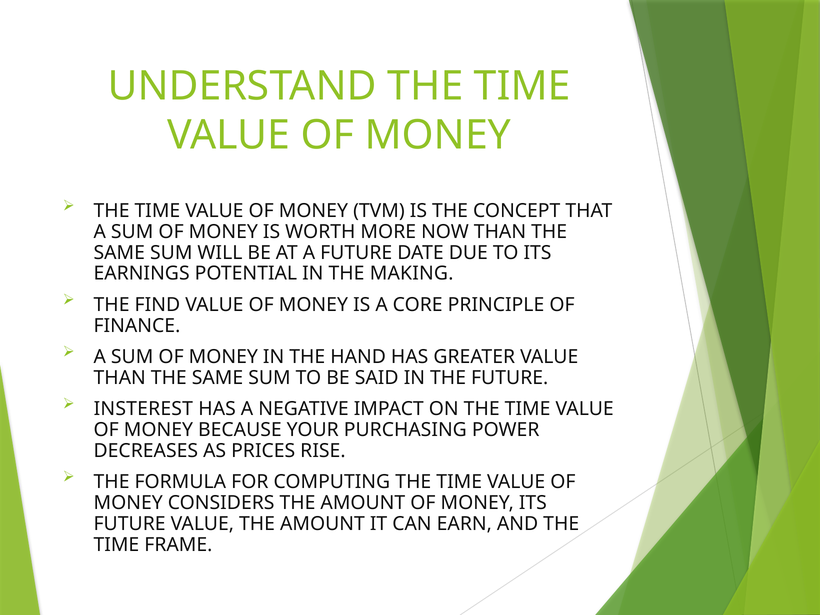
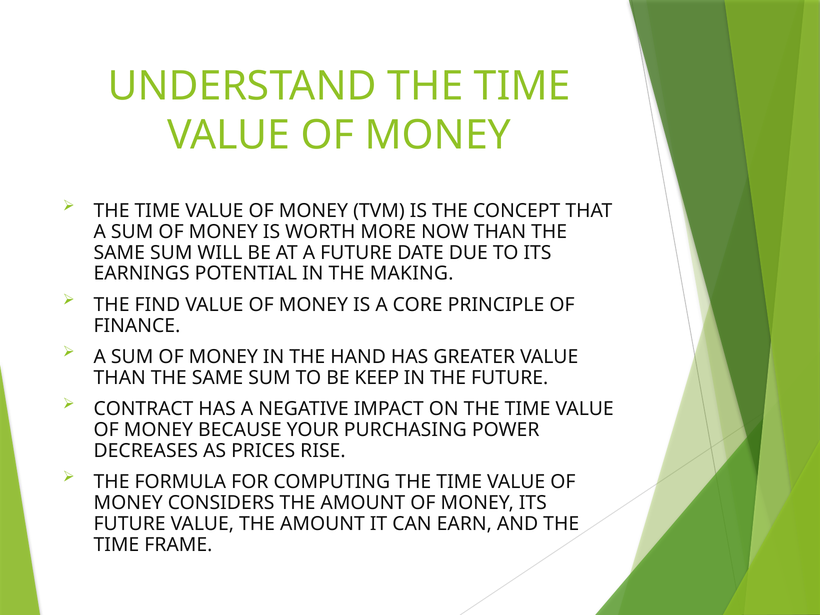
SAID: SAID -> KEEP (377, 378)
INSTEREST: INSTEREST -> CONTRACT (143, 409)
